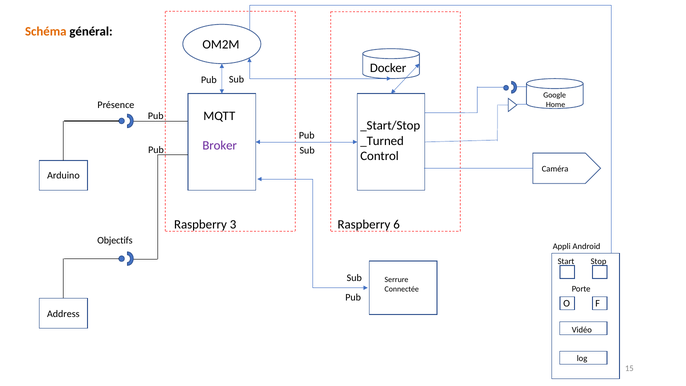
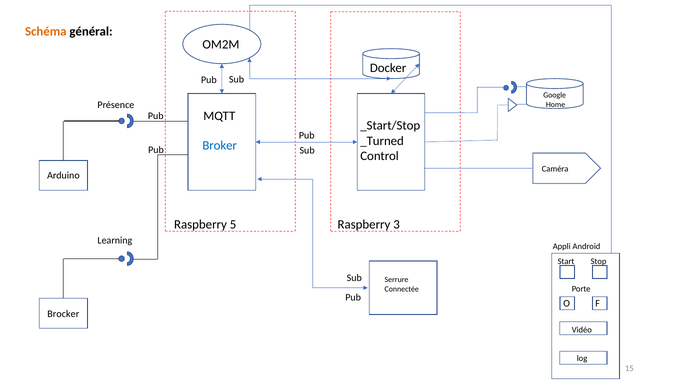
Broker colour: purple -> blue (220, 146)
3: 3 -> 5 (233, 224)
6: 6 -> 3 (397, 224)
Objectifs: Objectifs -> Learning (115, 240)
Address: Address -> Brocker (63, 314)
